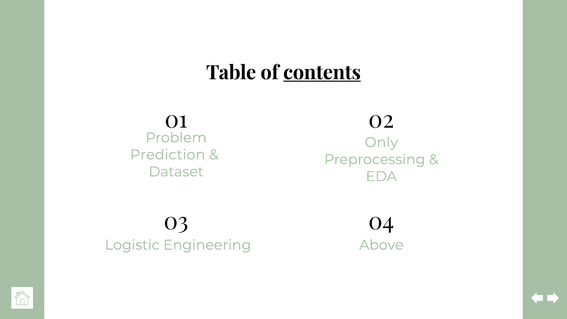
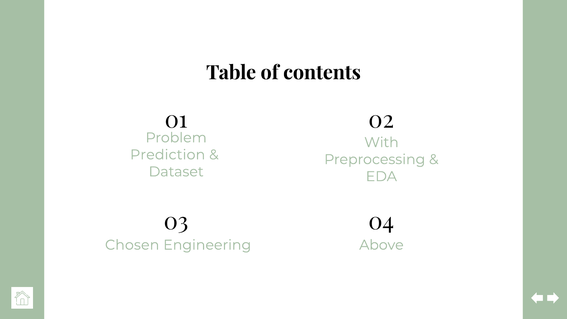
contents underline: present -> none (322, 73)
Only: Only -> With (381, 142)
Logistic: Logistic -> Chosen (132, 245)
